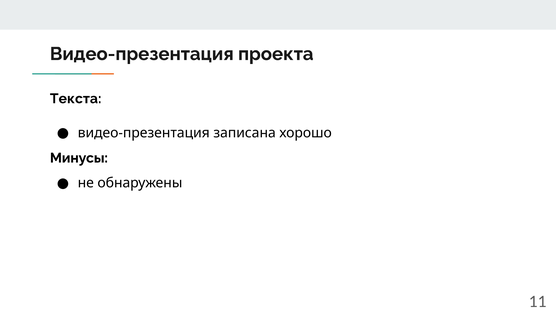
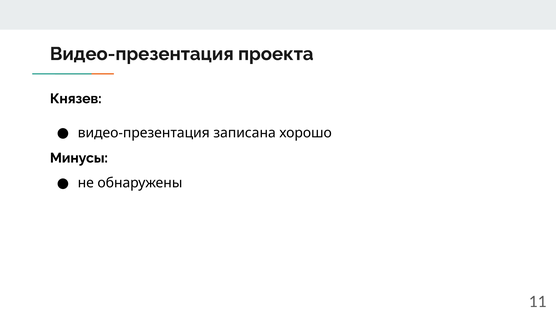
Текста: Текста -> Князев (76, 99)
